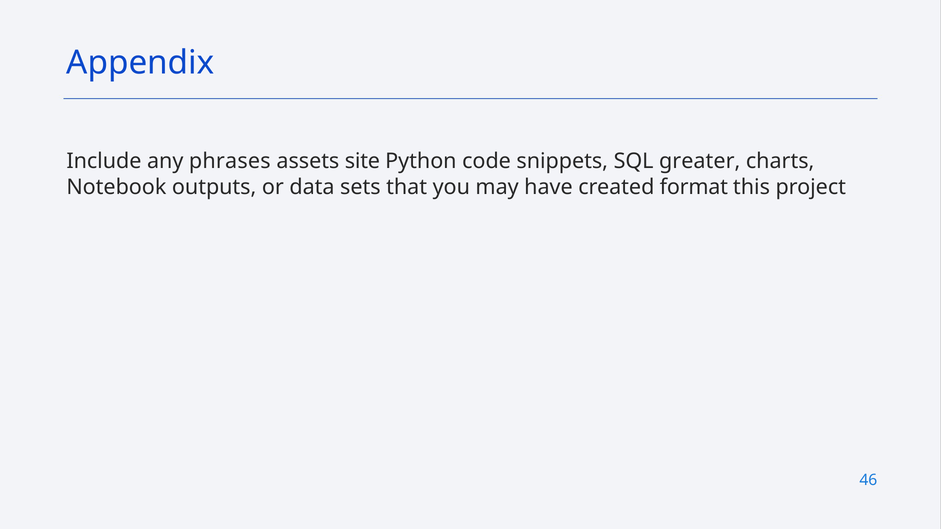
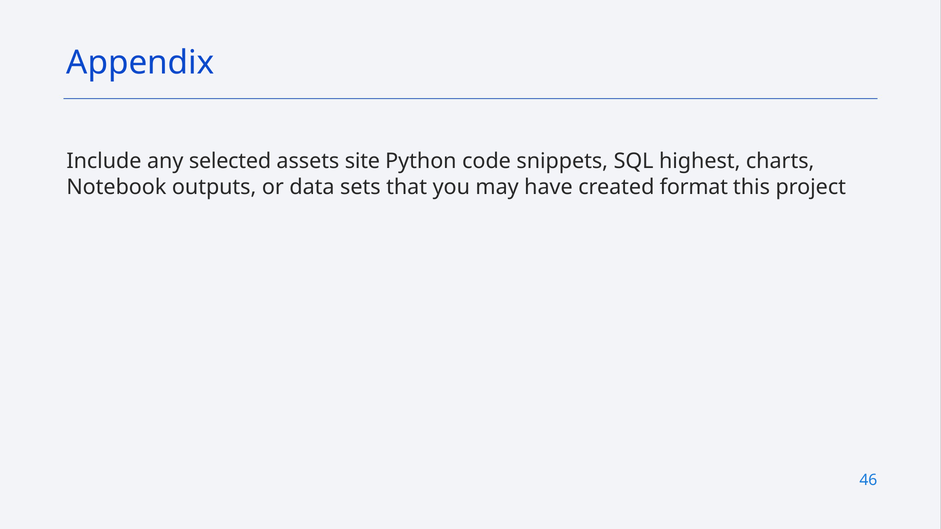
phrases: phrases -> selected (230, 161)
greater: greater -> highest (700, 161)
